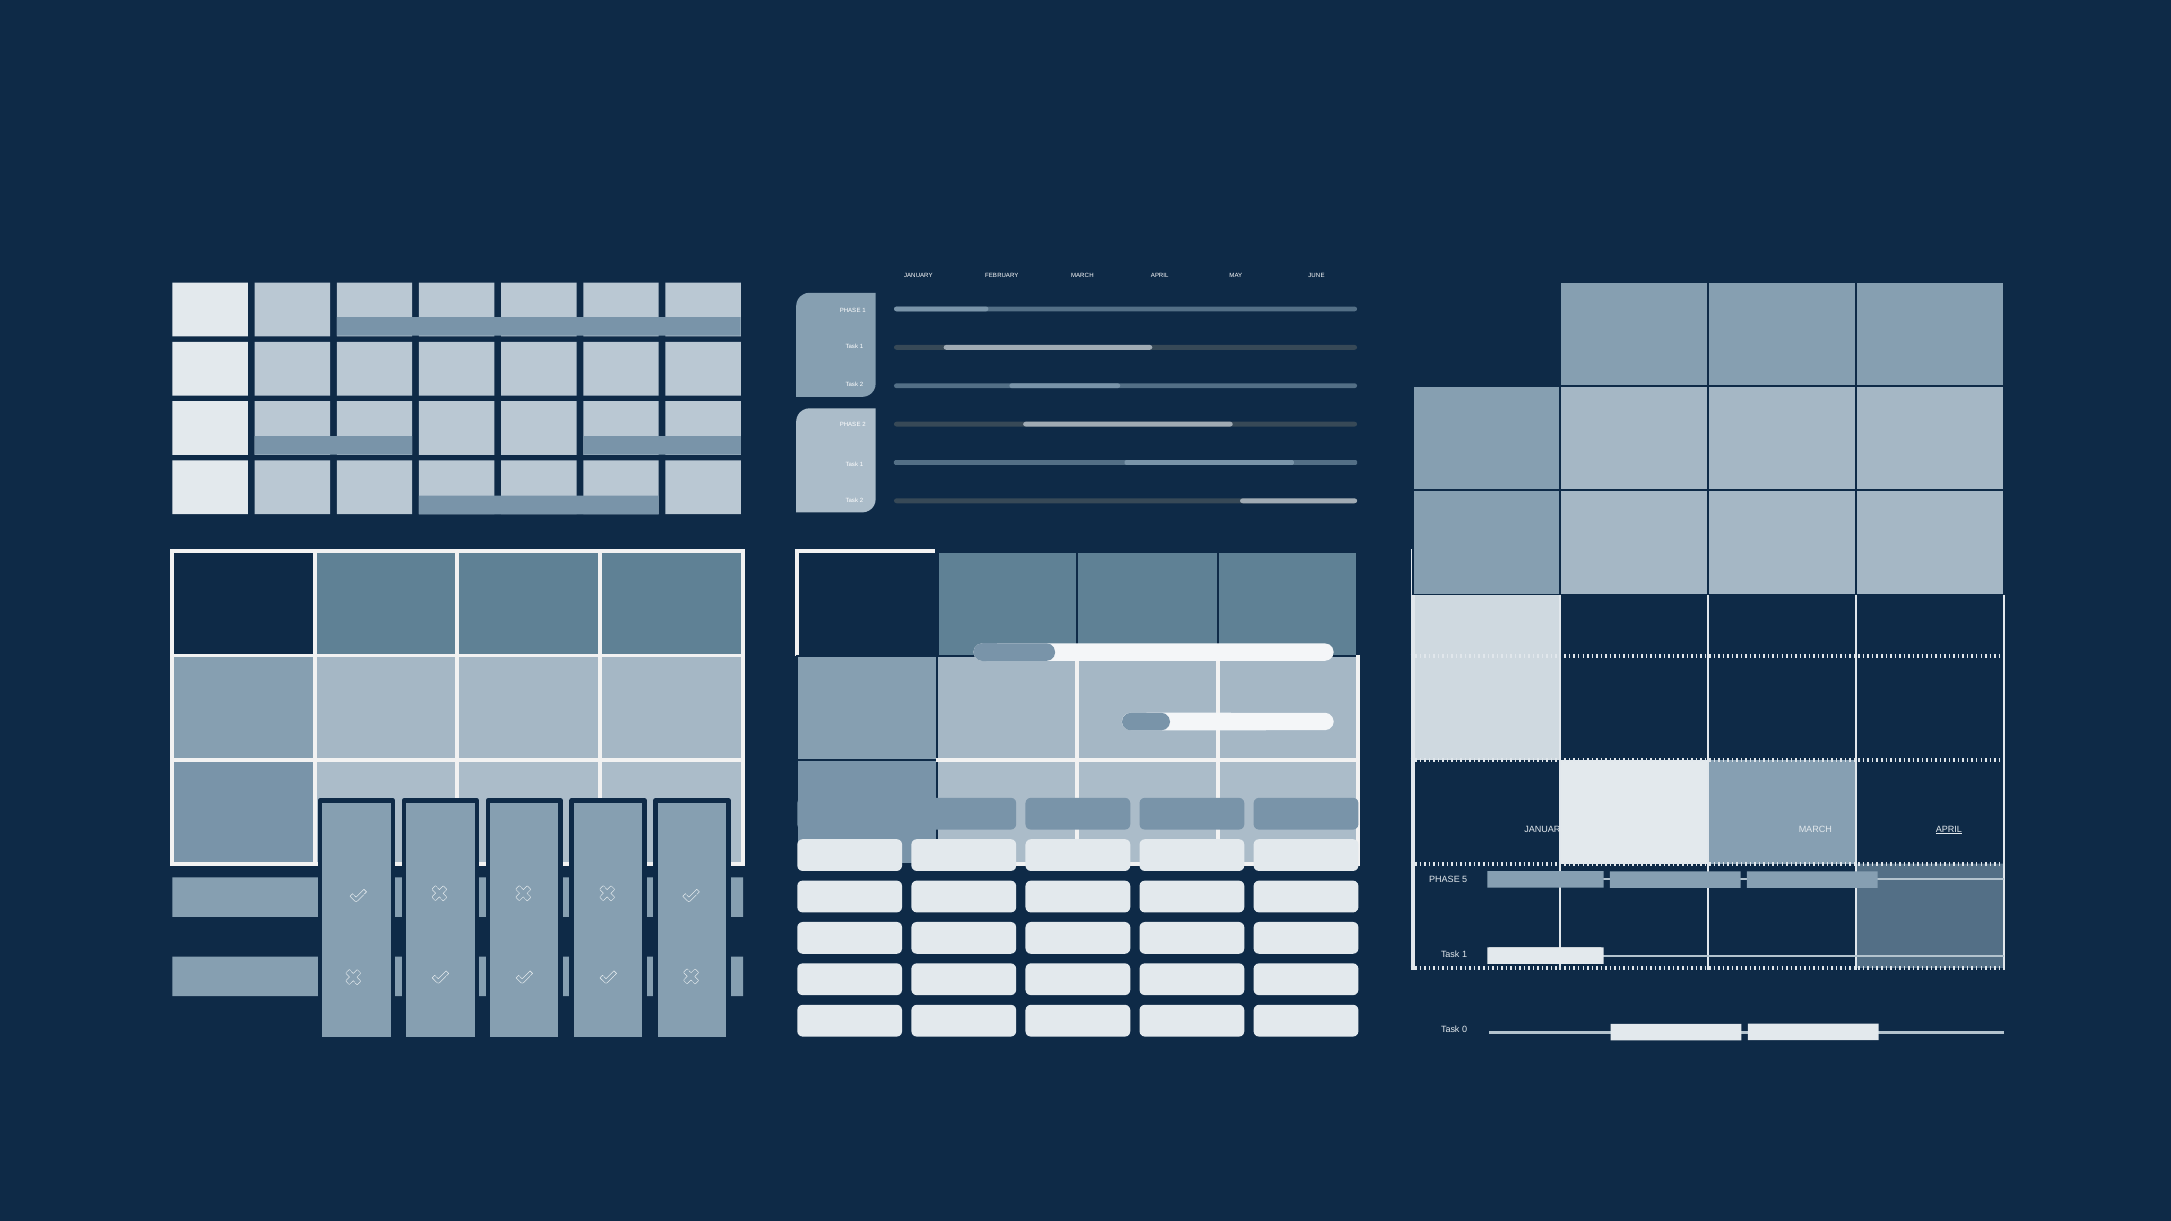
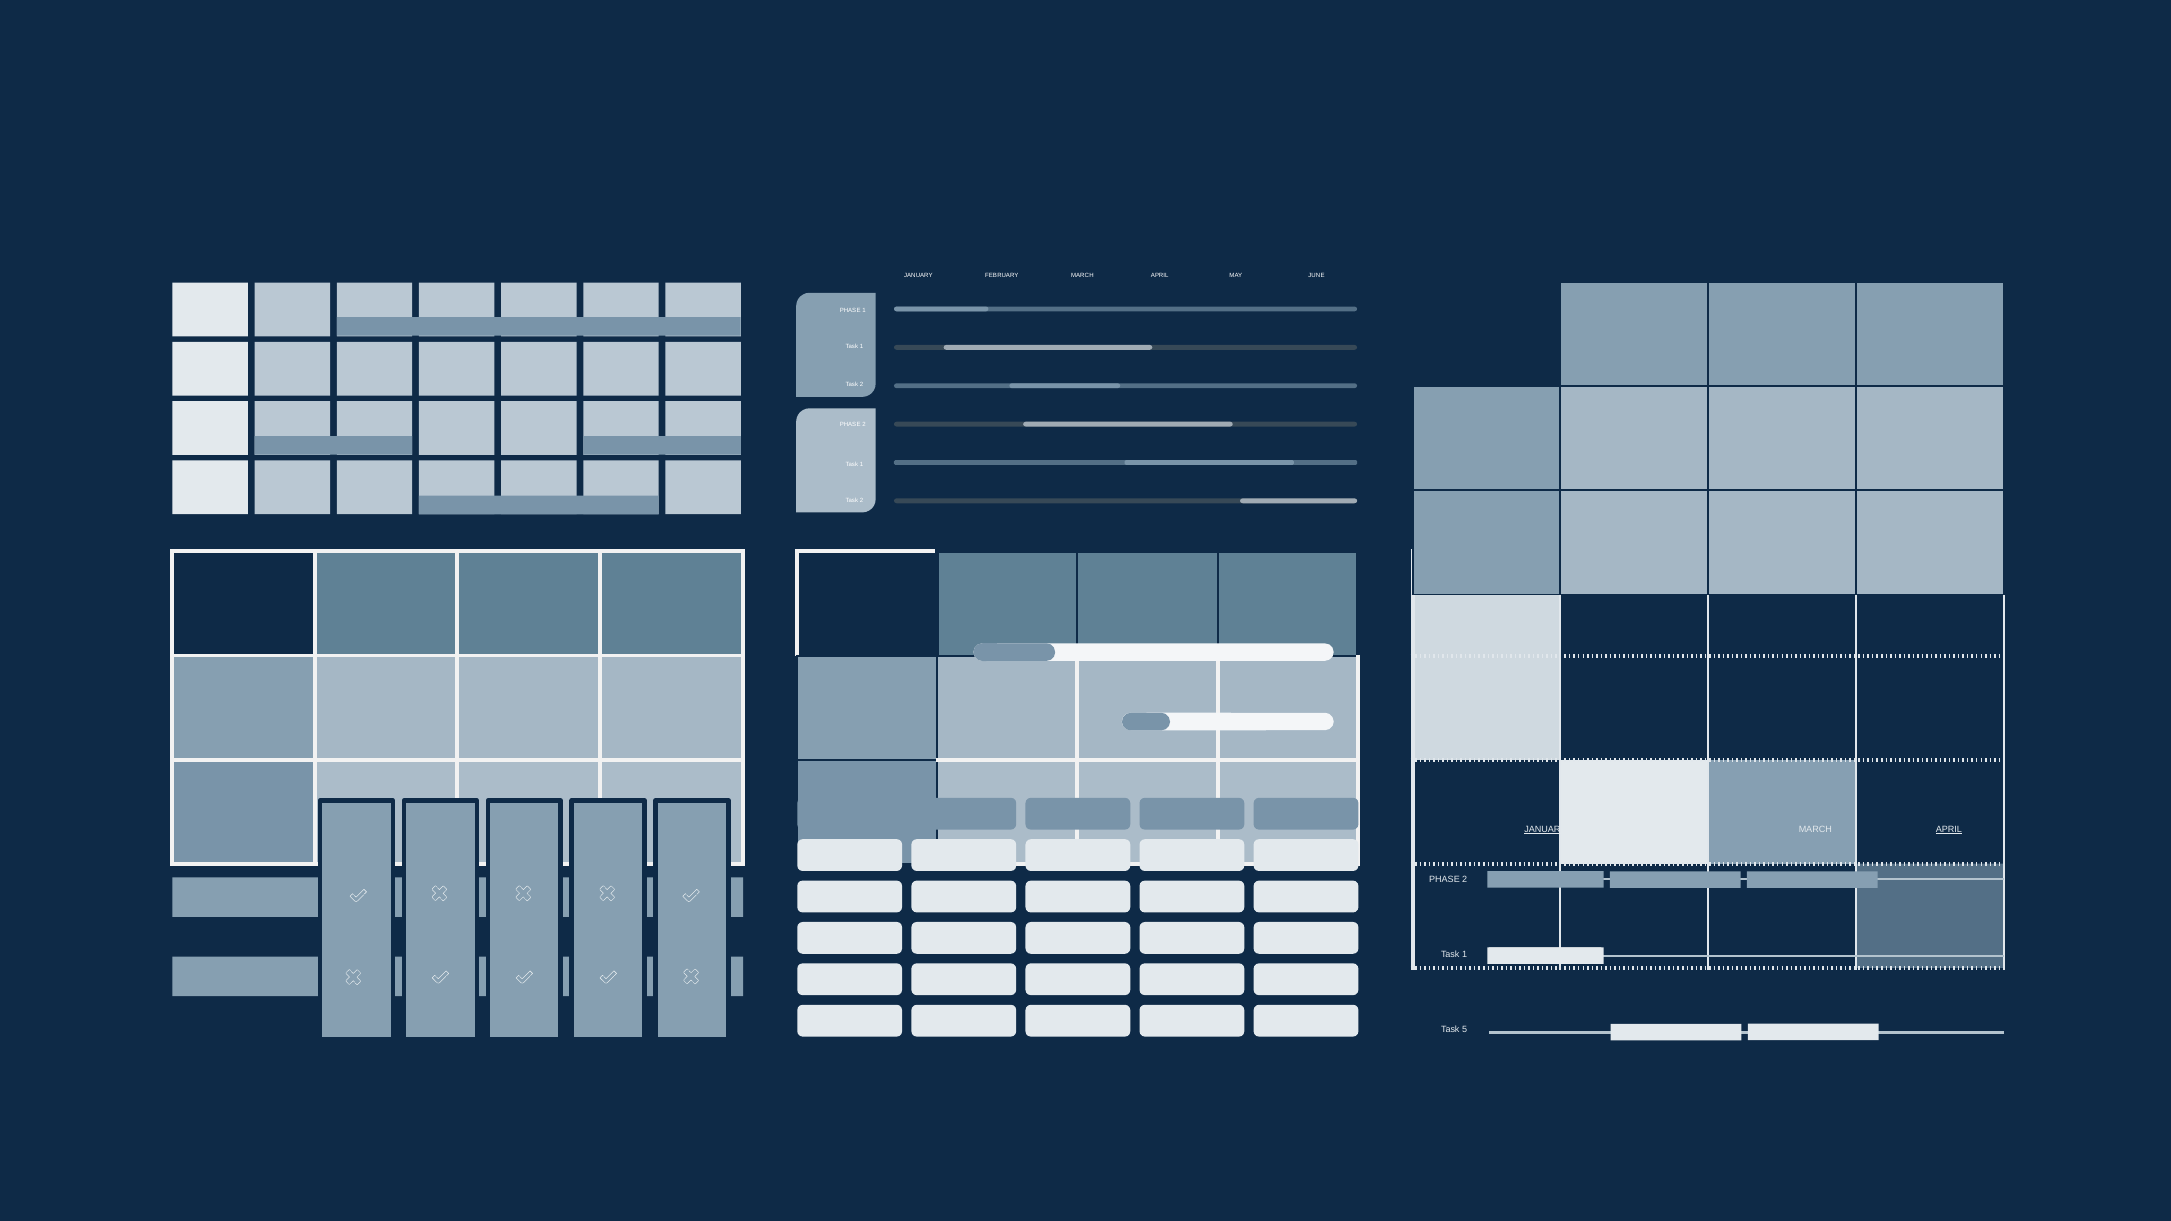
JANUARY underline: none -> present (1545, 830)
5: 5 -> 2 (1465, 880)
0: 0 -> 5 (1465, 1030)
